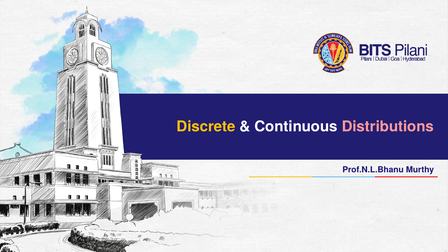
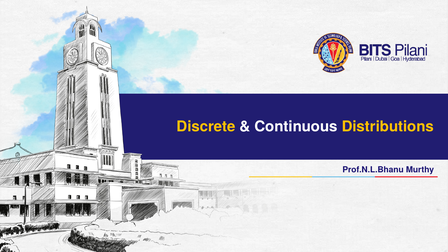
Distributions colour: pink -> yellow (388, 127)
